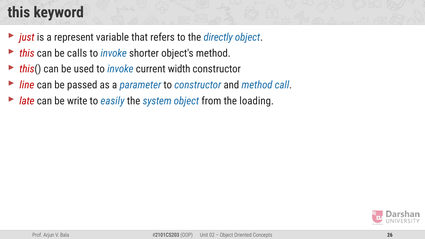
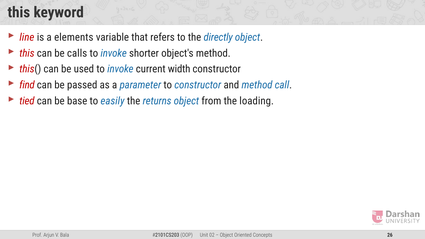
just: just -> line (27, 37)
represent: represent -> elements (74, 37)
line: line -> find (27, 85)
late: late -> tied (27, 101)
write: write -> base (77, 101)
system: system -> returns (157, 101)
